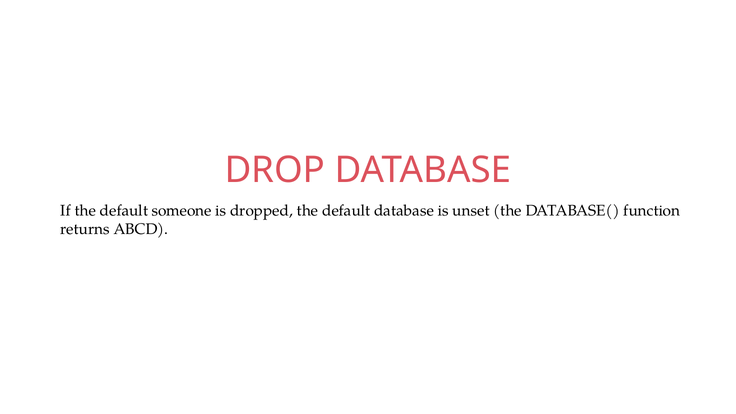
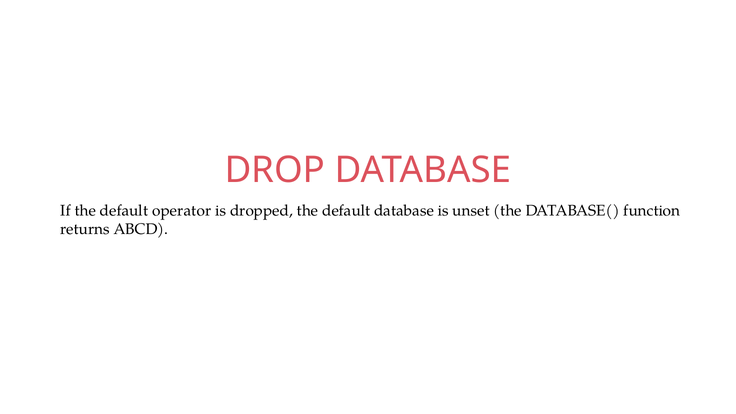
someone: someone -> operator (182, 211)
